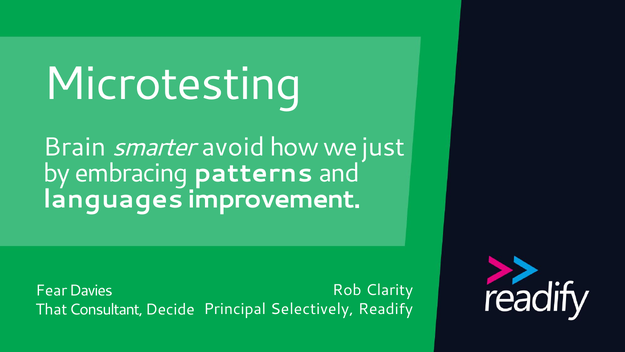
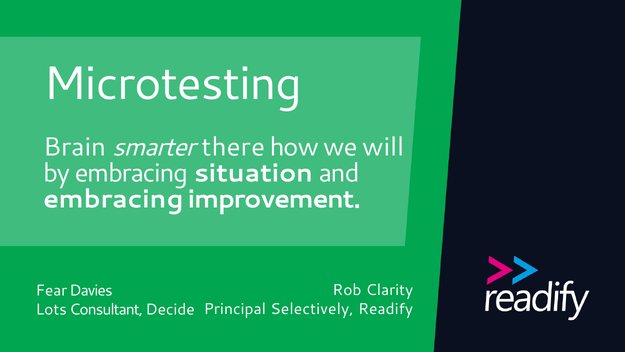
avoid: avoid -> there (233, 147)
just: just -> will (383, 147)
patterns: patterns -> situation (254, 173)
languages: languages -> embracing (113, 199)
That: That -> Lots (51, 309)
